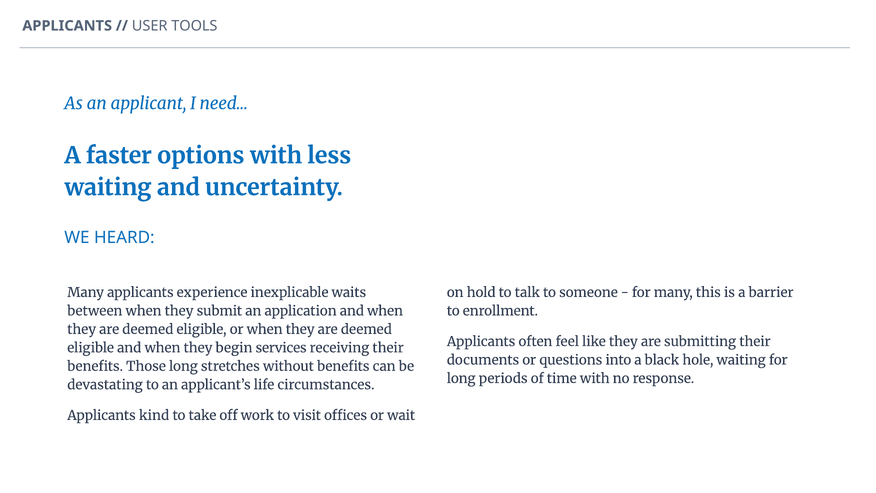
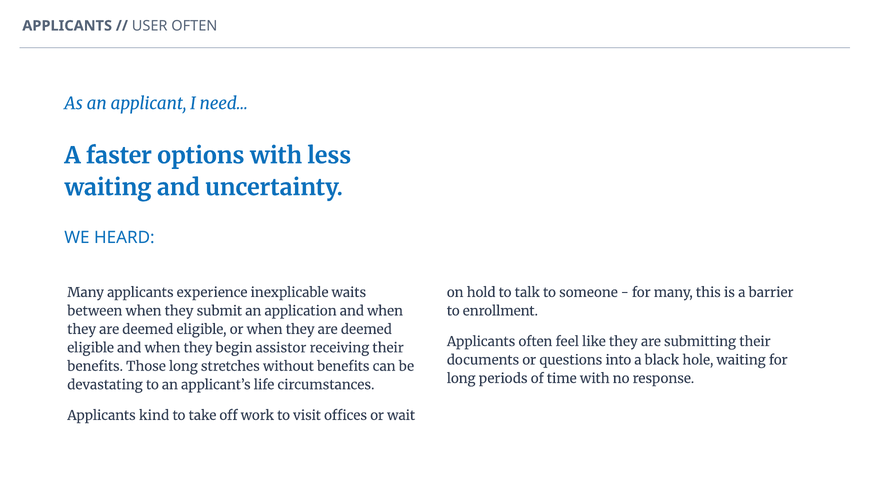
USER TOOLS: TOOLS -> OFTEN (194, 26)
services: services -> assistor (281, 348)
